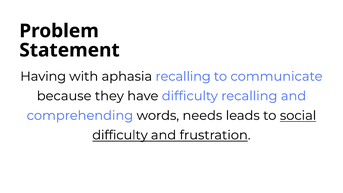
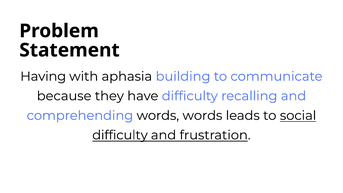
aphasia recalling: recalling -> building (183, 76)
words needs: needs -> words (202, 116)
